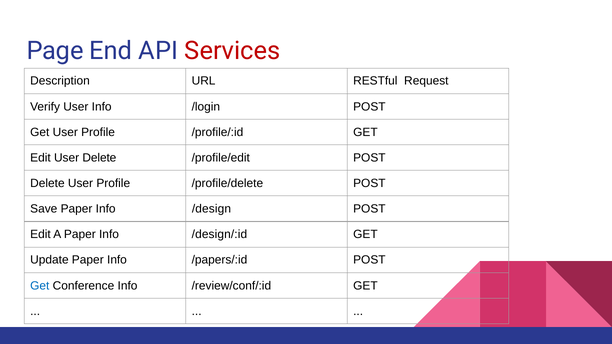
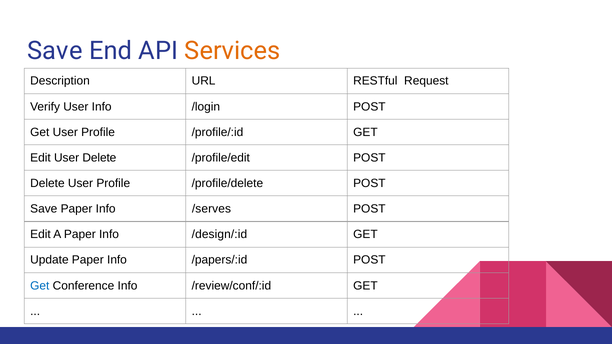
Page: Page -> Save (55, 51)
Services colour: red -> orange (232, 51)
/design: /design -> /serves (211, 209)
